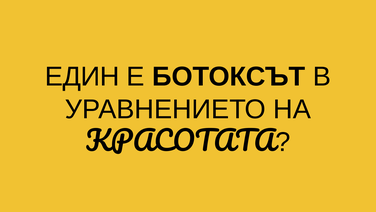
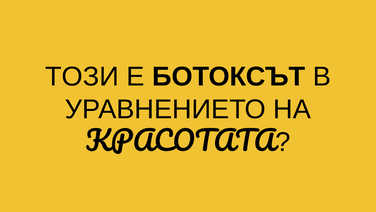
ЕДИН: ЕДИН -> ТОЗИ (82, 77)
